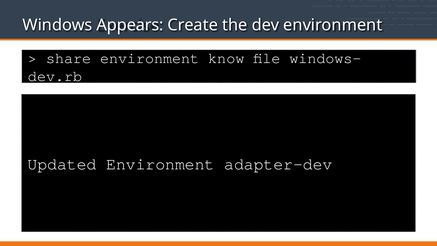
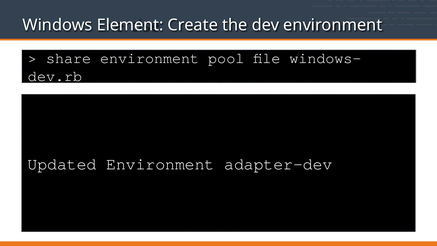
Appears: Appears -> Element (130, 25)
know: know -> pool (226, 58)
